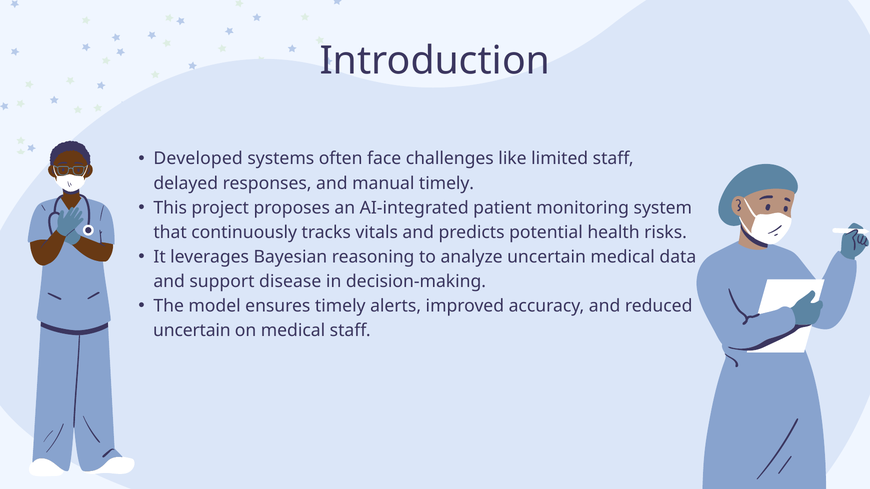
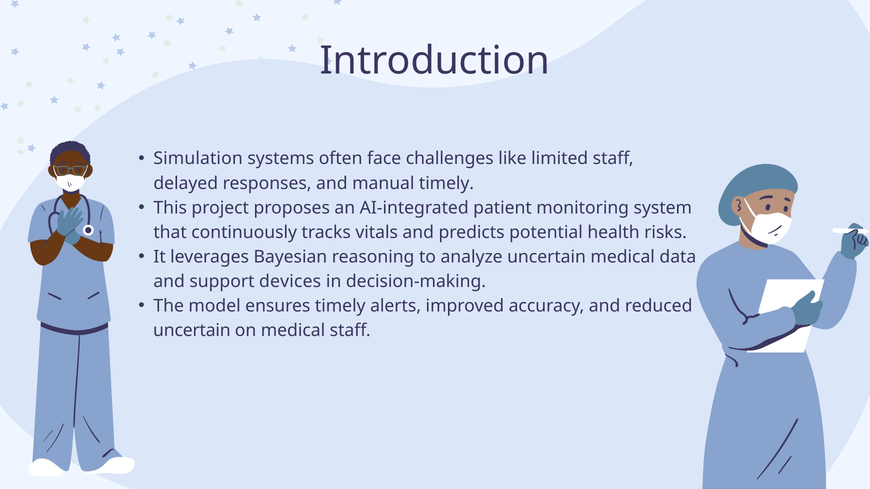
Developed: Developed -> Simulation (198, 159)
disease: disease -> devices (290, 282)
